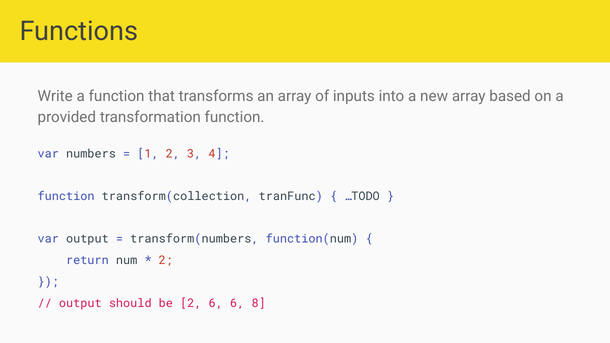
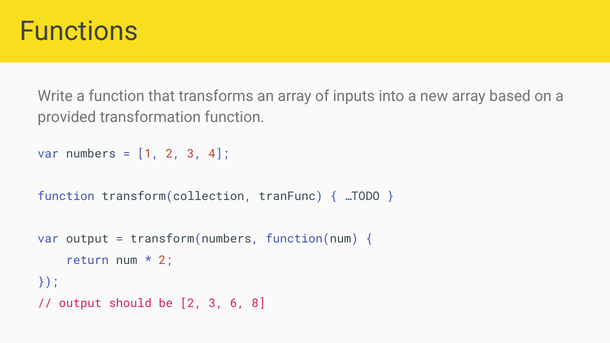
be 2 6: 6 -> 3 (216, 303)
